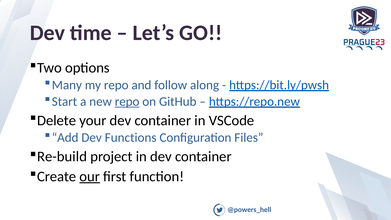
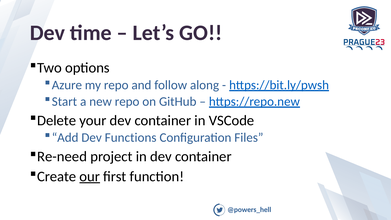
Many: Many -> Azure (67, 85)
repo underline: present -> none (127, 101)
Re-build: Re-build -> Re-need (62, 157)
